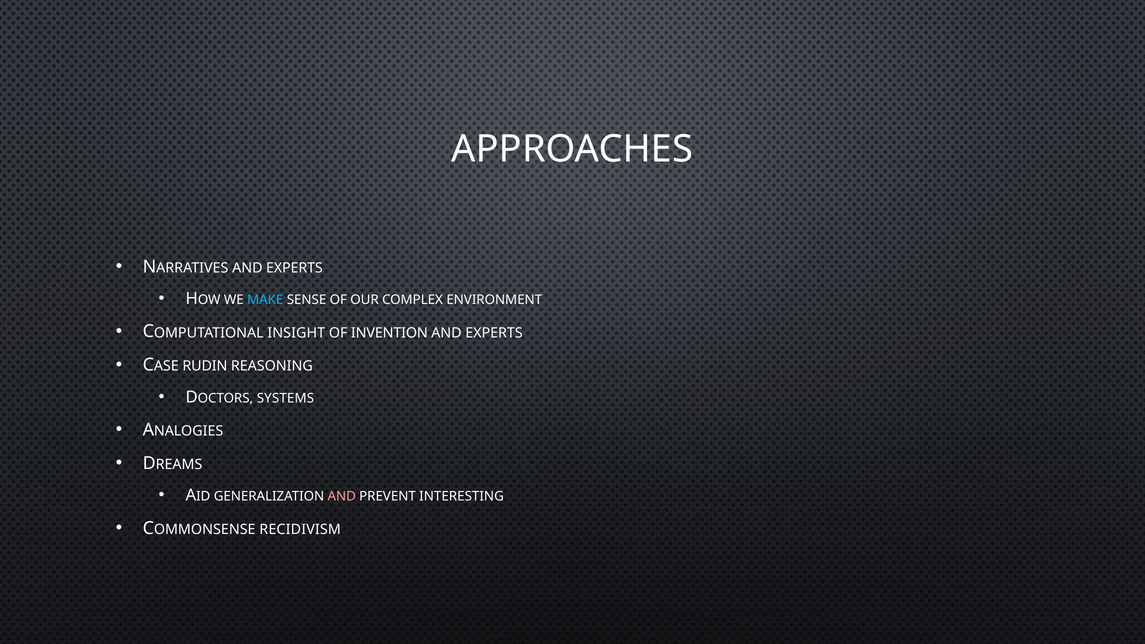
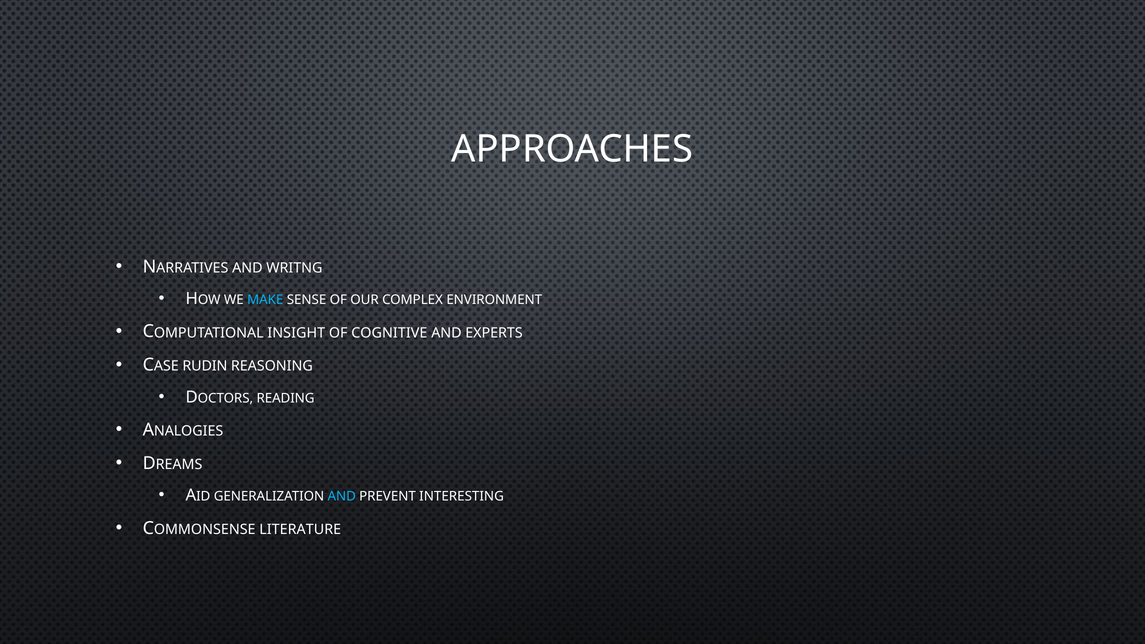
NARRATIVES AND EXPERTS: EXPERTS -> WRITNG (294, 268)
INVENTION: INVENTION -> COGNITIVE (389, 333)
SYSTEMS: SYSTEMS -> READING (286, 398)
AND colour: pink -> light blue (342, 497)
RECIDIVISM: RECIDIVISM -> LITERATURE (300, 529)
